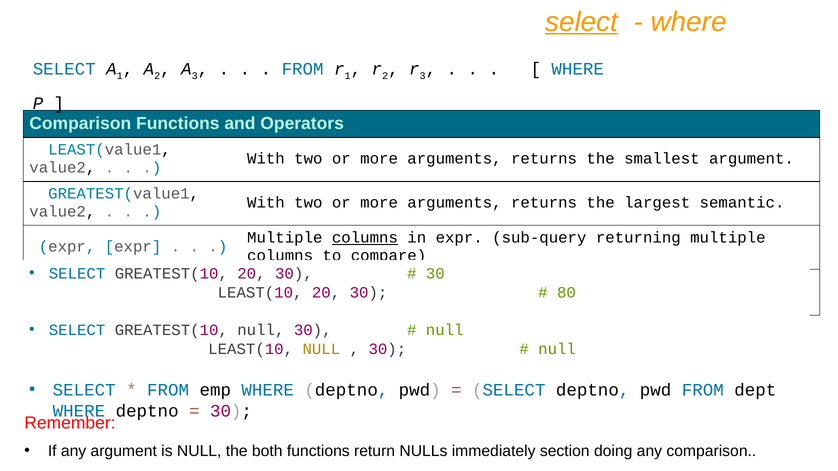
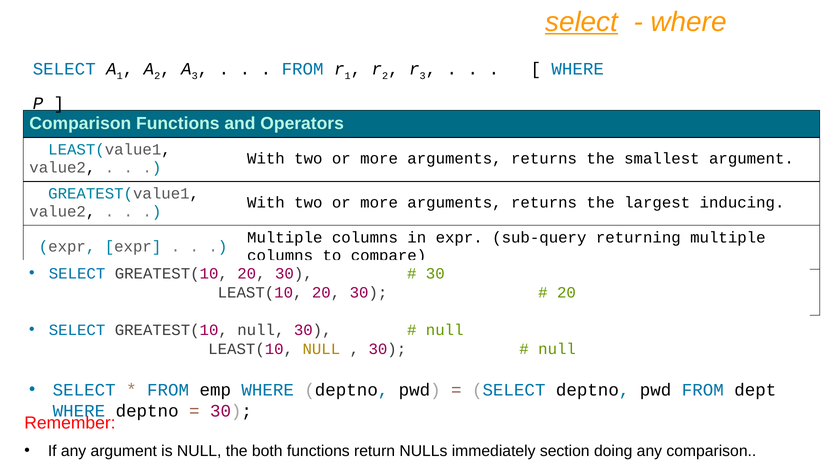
semantic: semantic -> inducing (742, 203)
columns underline: present -> none (365, 238)
80: 80 -> 20 (566, 293)
